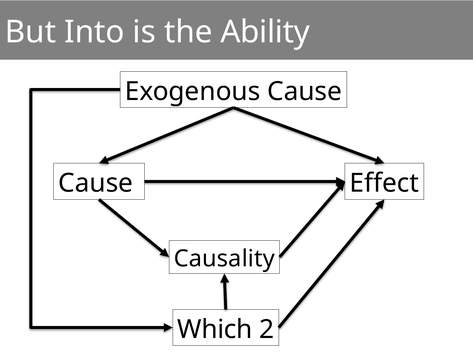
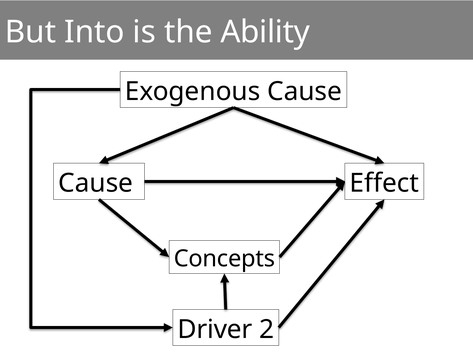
Causality: Causality -> Concepts (224, 258)
Which: Which -> Driver (215, 329)
